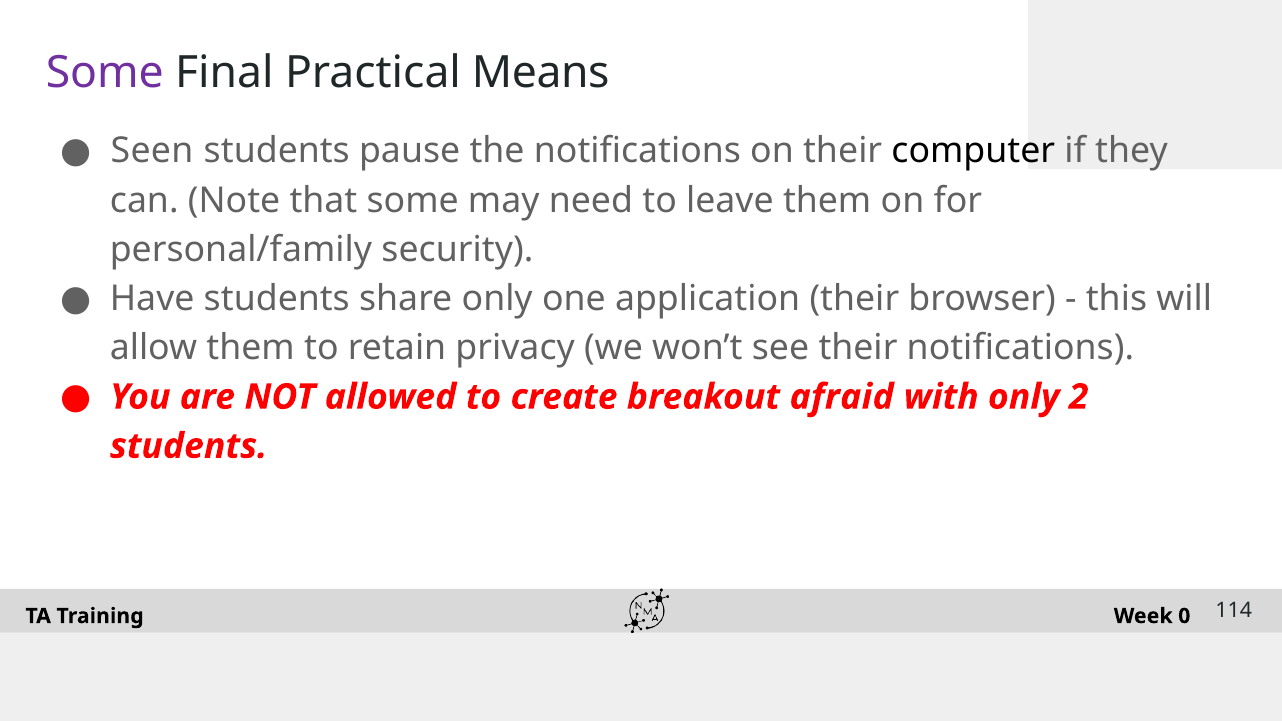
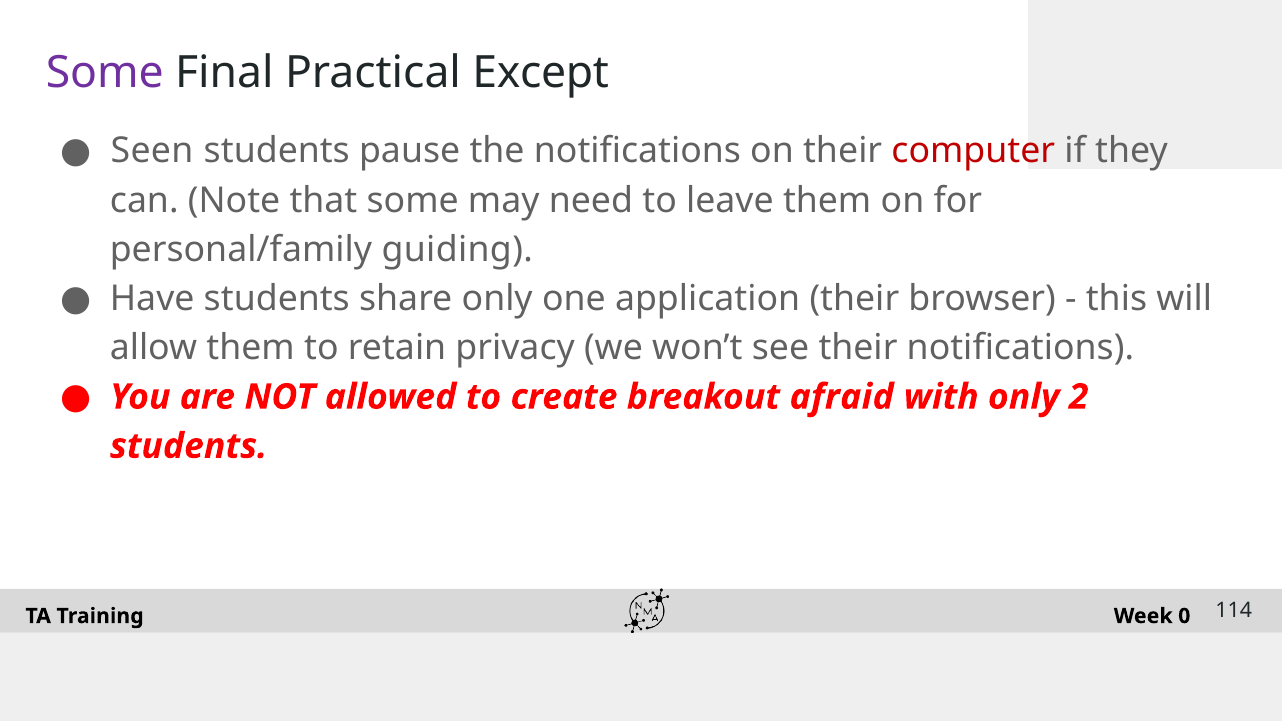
Means: Means -> Except (541, 73)
computer colour: black -> red (973, 151)
security: security -> guiding (457, 250)
